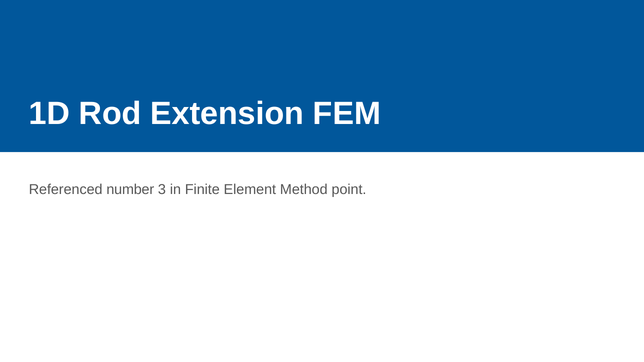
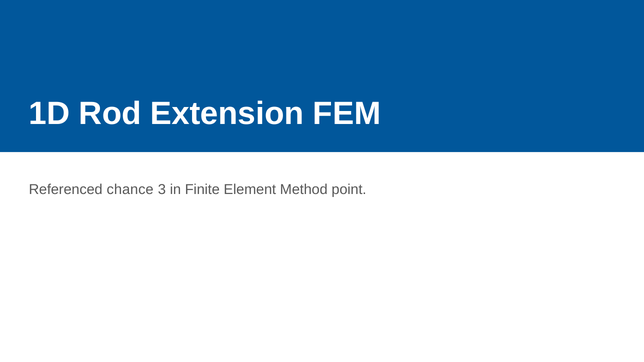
number: number -> chance (130, 190)
